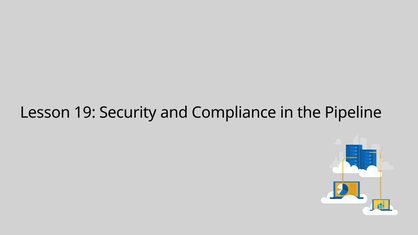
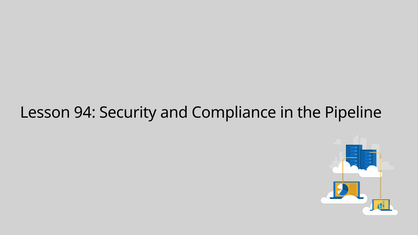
19: 19 -> 94 (85, 113)
